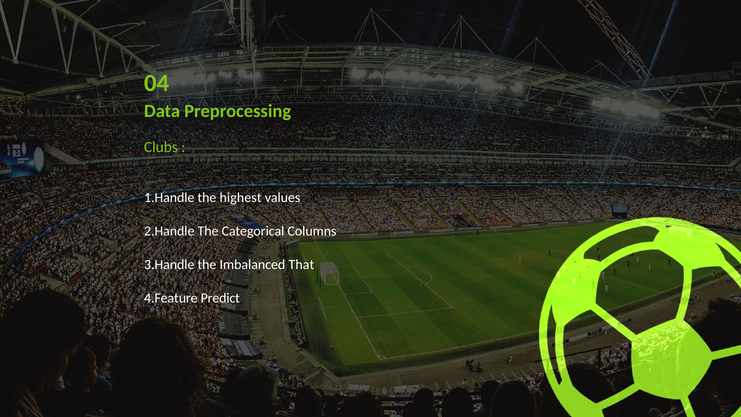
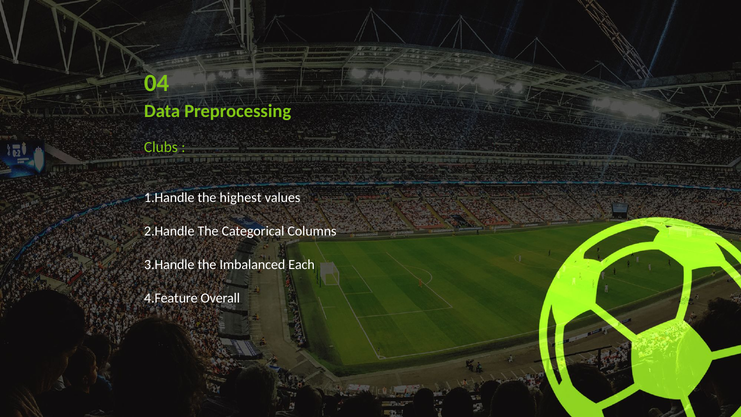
That: That -> Each (302, 264)
Predict: Predict -> Overall (220, 298)
